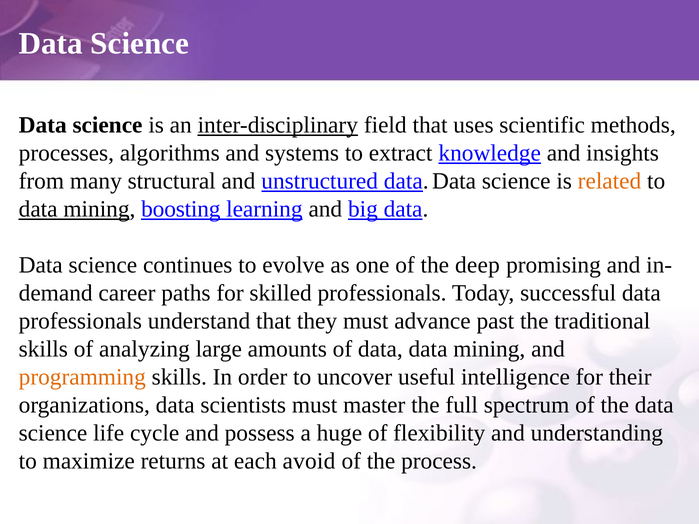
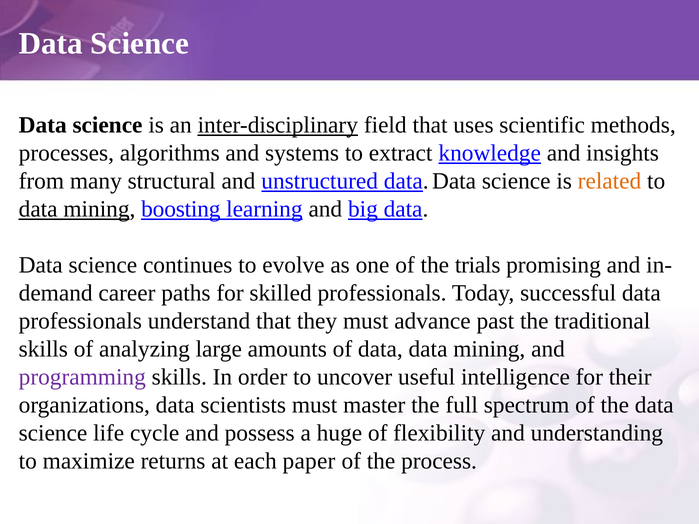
deep: deep -> trials (478, 265)
programming colour: orange -> purple (82, 378)
avoid: avoid -> paper (309, 462)
